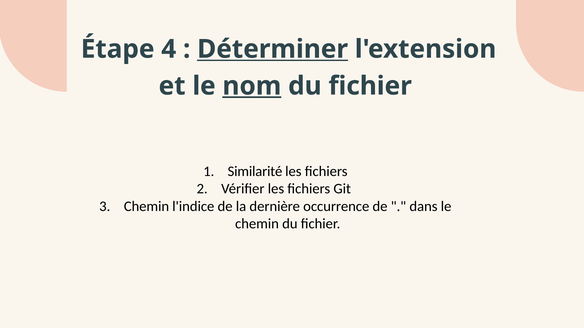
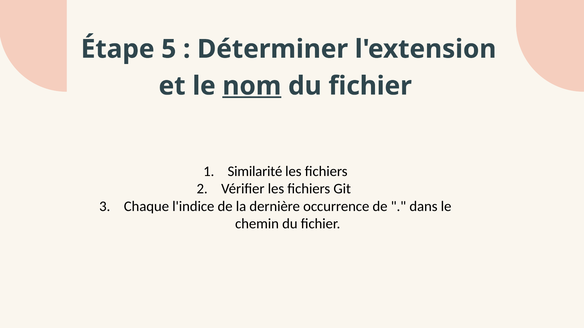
4: 4 -> 5 (169, 49)
Déterminer underline: present -> none (273, 49)
Chemin: Chemin -> Chaque (146, 207)
